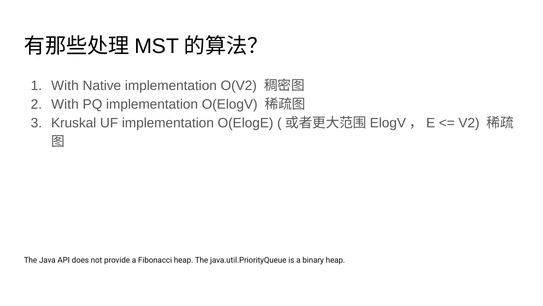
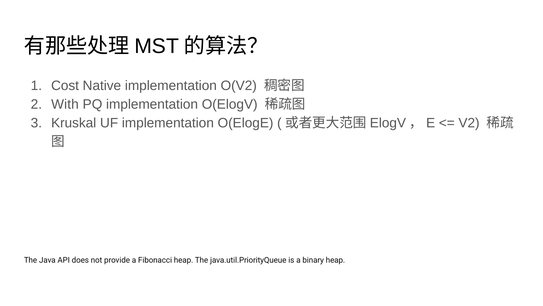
With: With -> Cost (65, 85)
